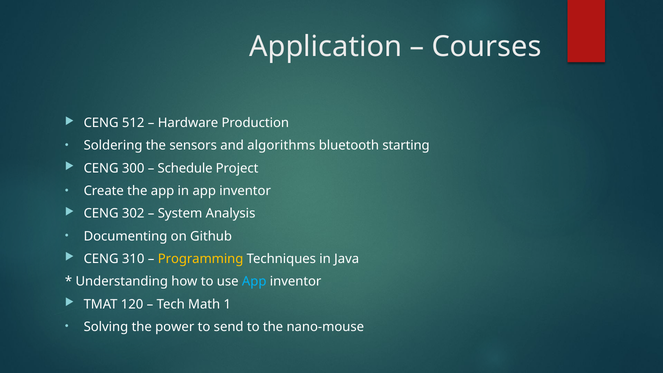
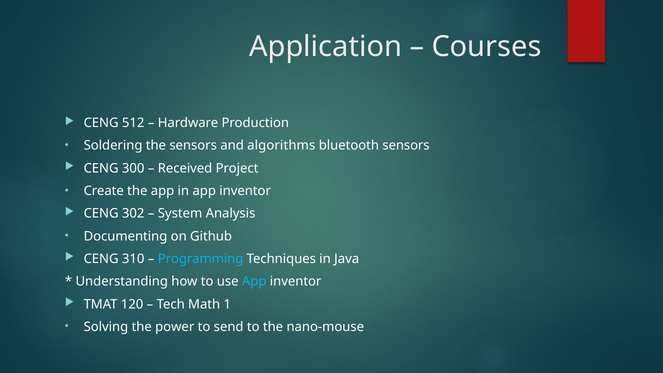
bluetooth starting: starting -> sensors (406, 146)
Schedule: Schedule -> Received (185, 168)
Programming colour: yellow -> light blue (201, 259)
